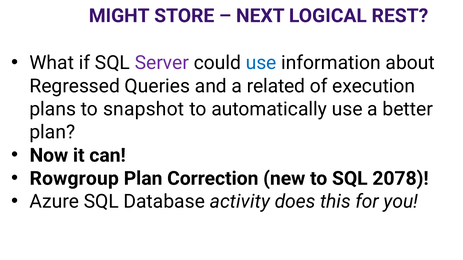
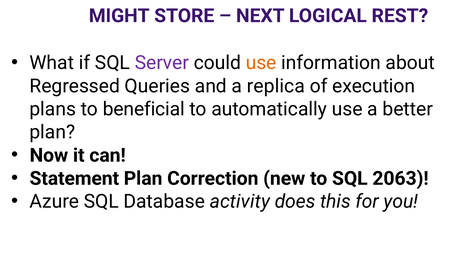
use colour: blue -> orange (261, 63)
related: related -> replica (276, 86)
snapshot: snapshot -> beneficial (144, 109)
Rowgroup: Rowgroup -> Statement (74, 179)
2078: 2078 -> 2063 (400, 179)
